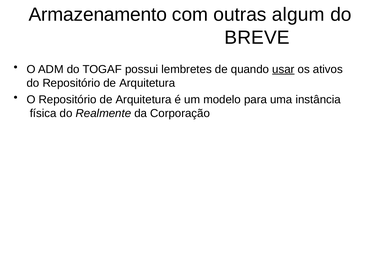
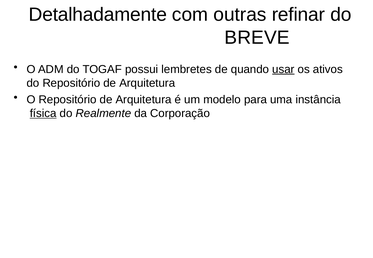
Armazenamento: Armazenamento -> Detalhadamente (98, 15)
algum: algum -> refinar (298, 15)
física underline: none -> present (43, 113)
